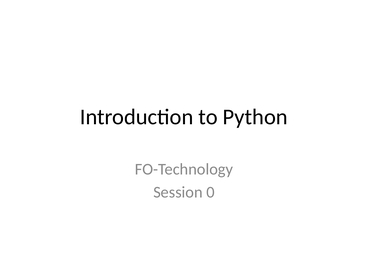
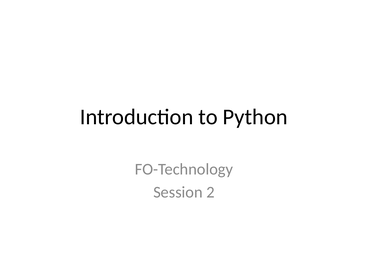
0: 0 -> 2 (211, 192)
